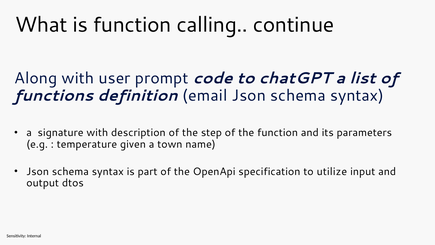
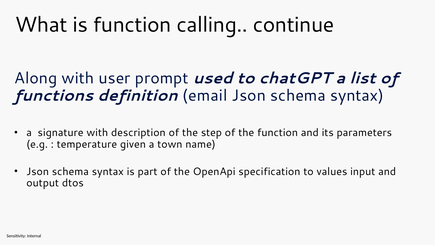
code: code -> used (213, 78)
utilize: utilize -> values (332, 171)
